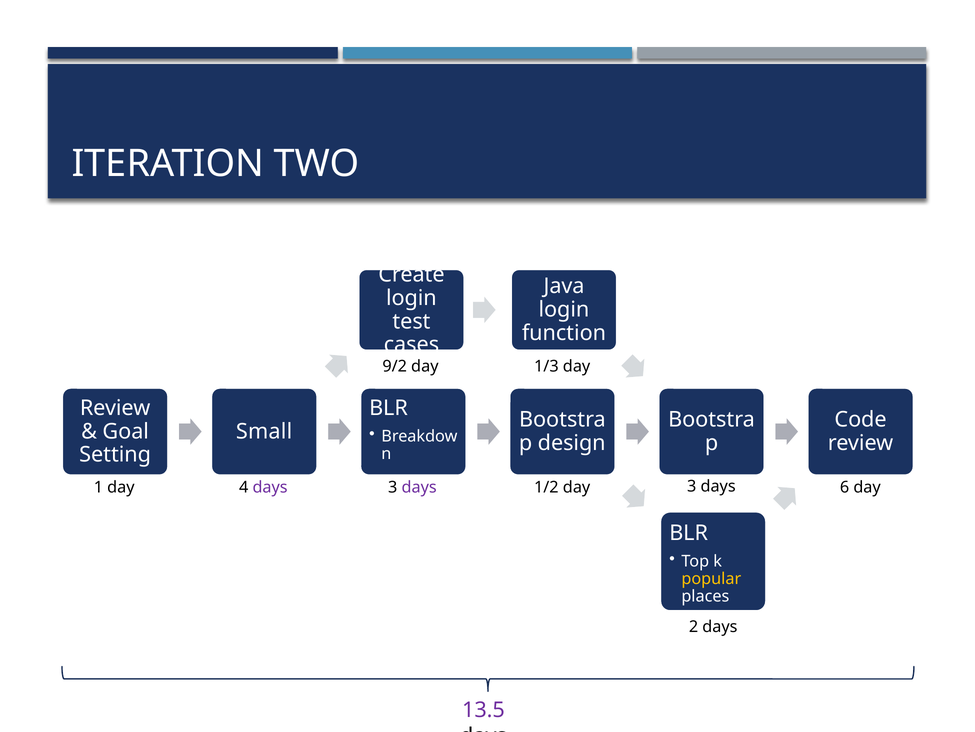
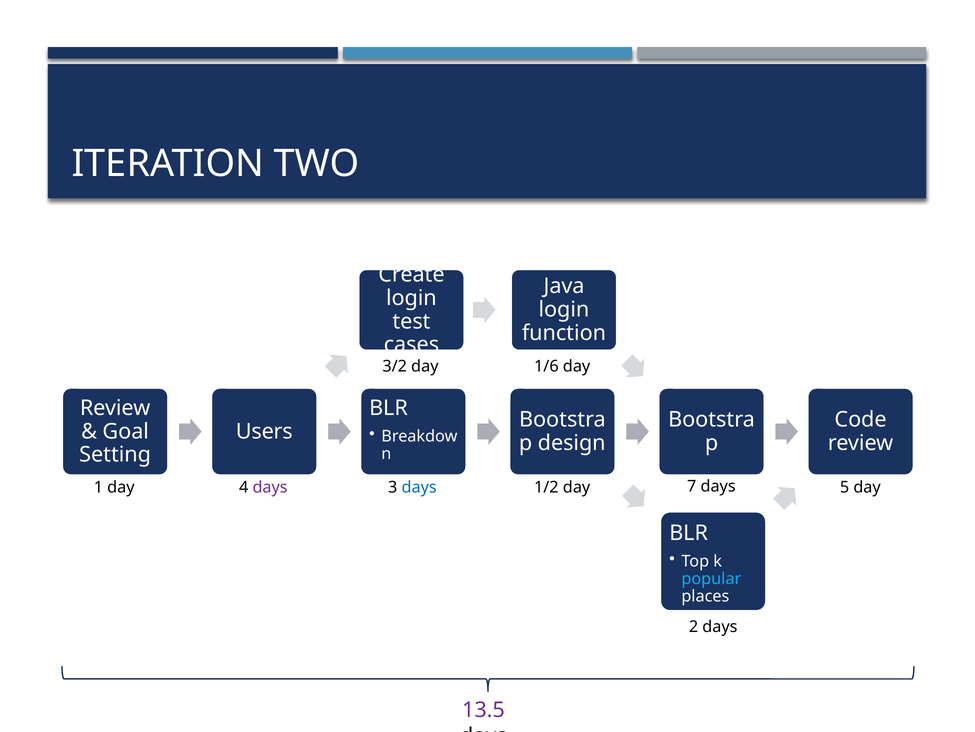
9/2: 9/2 -> 3/2 (395, 366)
1/3: 1/3 -> 1/6 (546, 366)
Small: Small -> Users (264, 431)
days colour: purple -> blue (419, 487)
day 3: 3 -> 7 (692, 486)
6: 6 -> 5 (845, 487)
popular colour: yellow -> light blue (711, 578)
